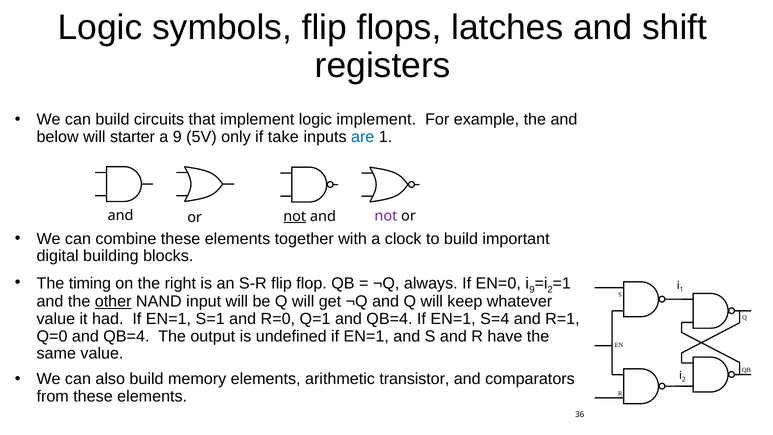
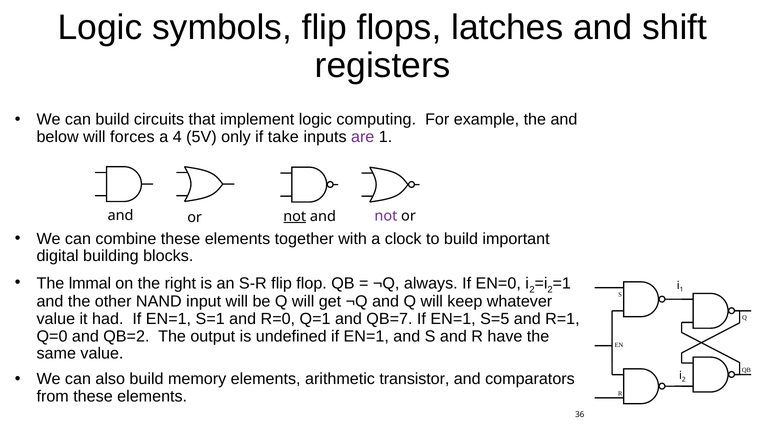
logic implement: implement -> computing (376, 119)
starter: starter -> forces (132, 137)
a 9: 9 -> 4 (177, 137)
are colour: blue -> purple (363, 137)
timing: timing -> lmmal (90, 283)
9: 9 -> 2 (532, 290)
other underline: present -> none (113, 301)
Q=1 and QB=4: QB=4 -> QB=7 (389, 319)
S=4: S=4 -> S=5 (495, 319)
Q=0 and QB=4: QB=4 -> QB=2 (126, 336)
